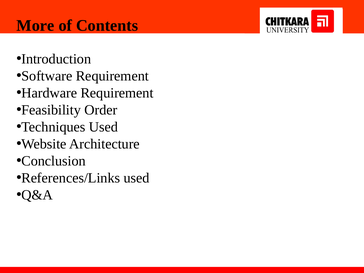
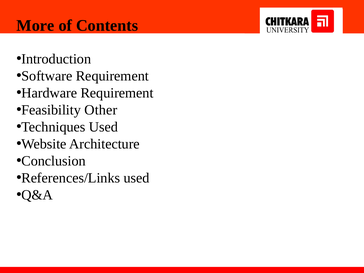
Order: Order -> Other (101, 110)
